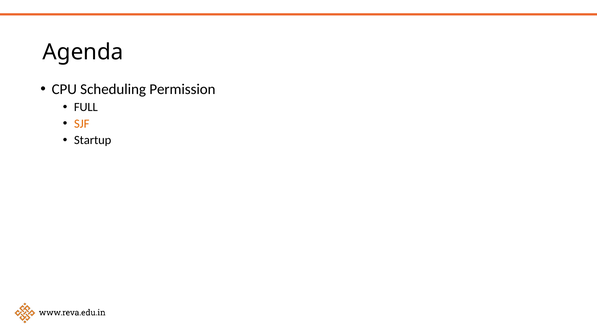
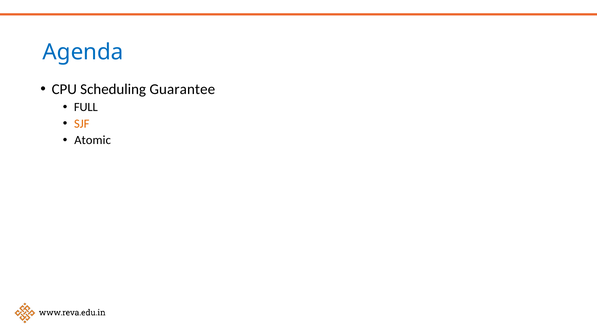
Agenda colour: black -> blue (83, 52)
Permission: Permission -> Guarantee (182, 89)
Startup: Startup -> Atomic (93, 140)
